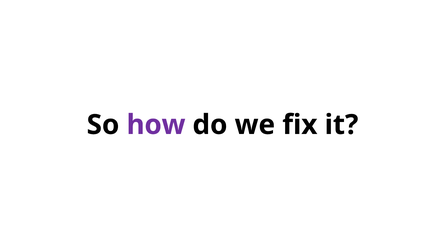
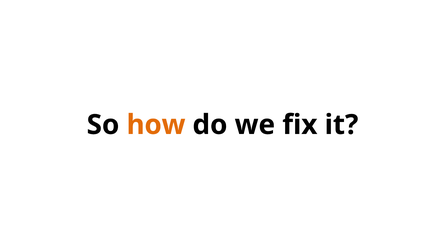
how colour: purple -> orange (156, 125)
